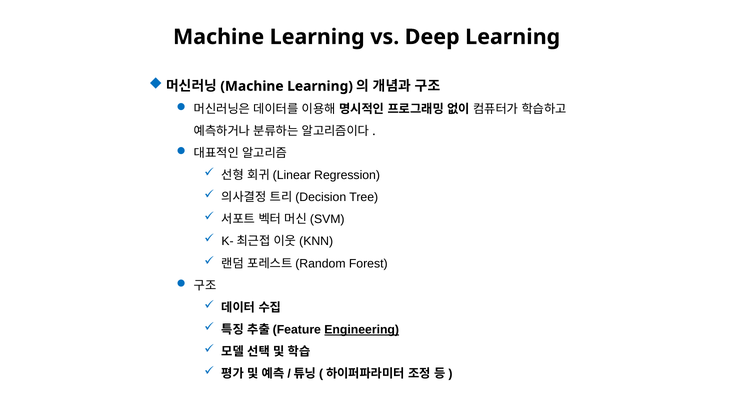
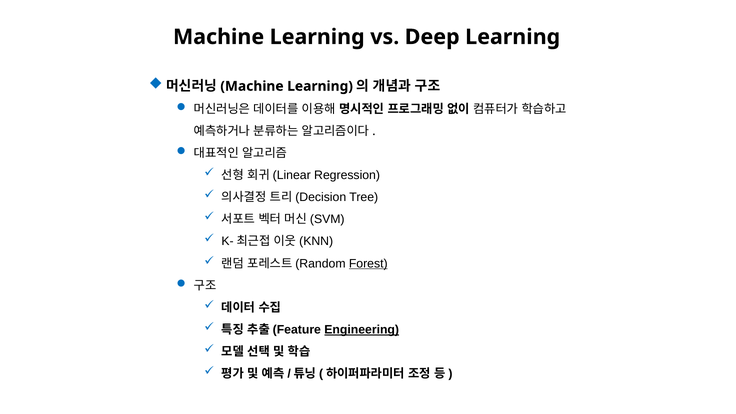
Forest underline: none -> present (368, 263)
